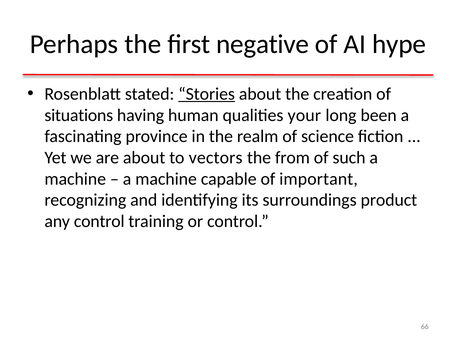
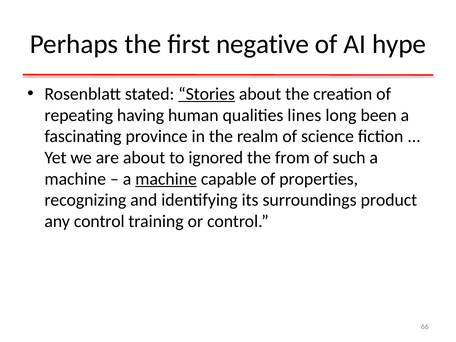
situations: situations -> repeating (79, 115)
your: your -> lines (304, 115)
vectors: vectors -> ignored (216, 158)
machine underline: none -> present (166, 179)
important: important -> properties (319, 179)
